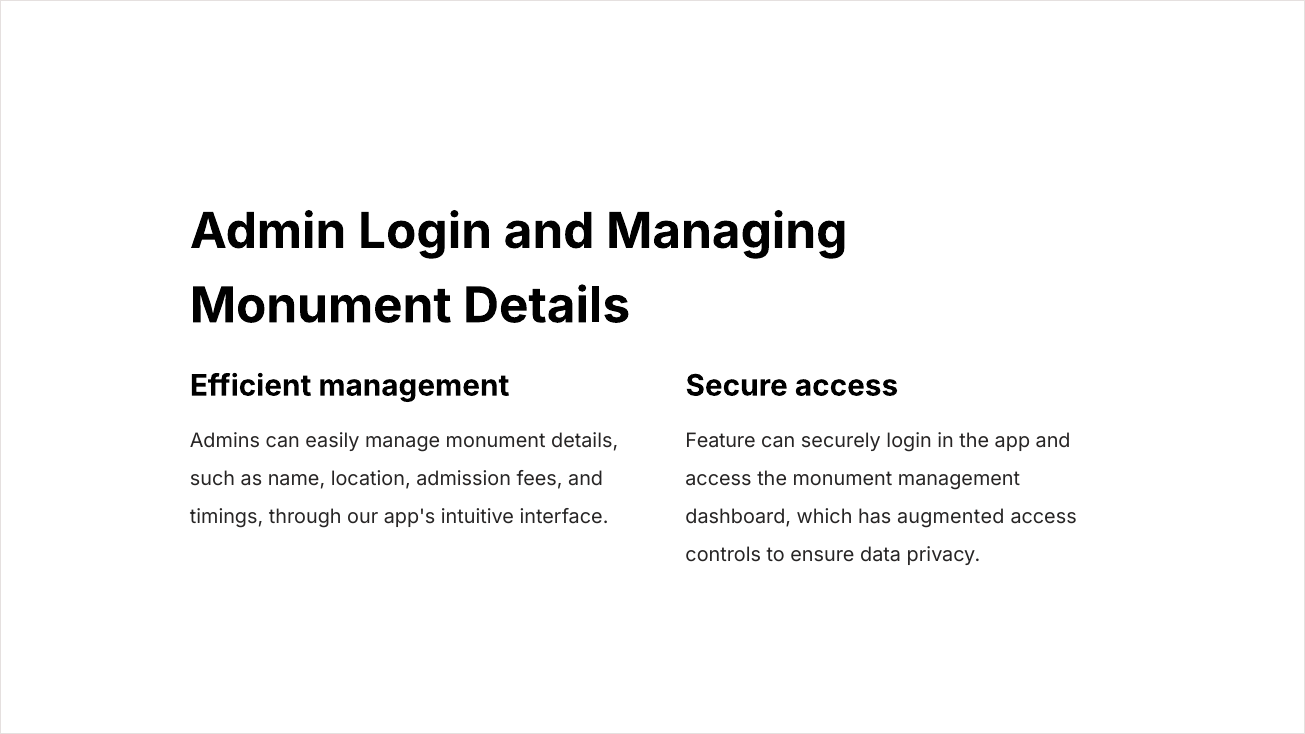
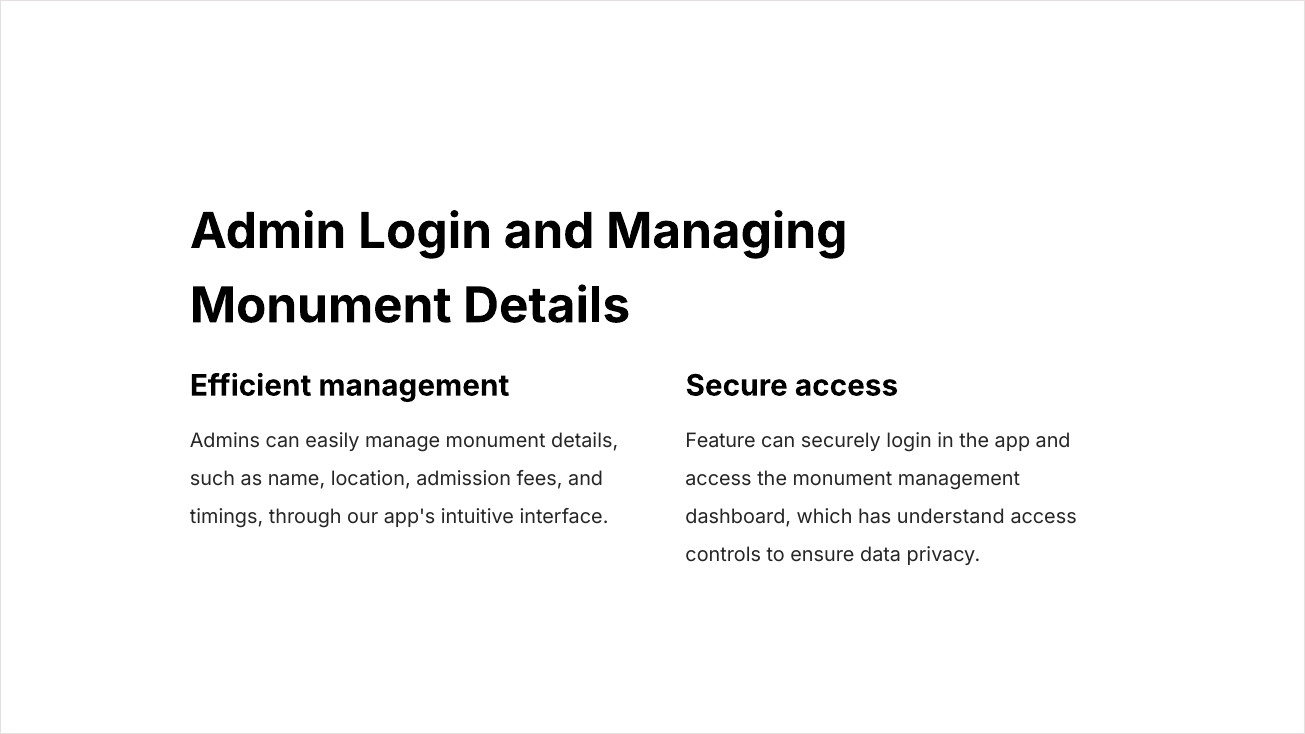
augmented: augmented -> understand (951, 517)
